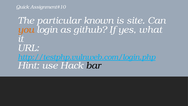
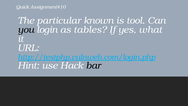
site: site -> tool (136, 21)
you colour: orange -> black (26, 30)
github: github -> tables (90, 30)
